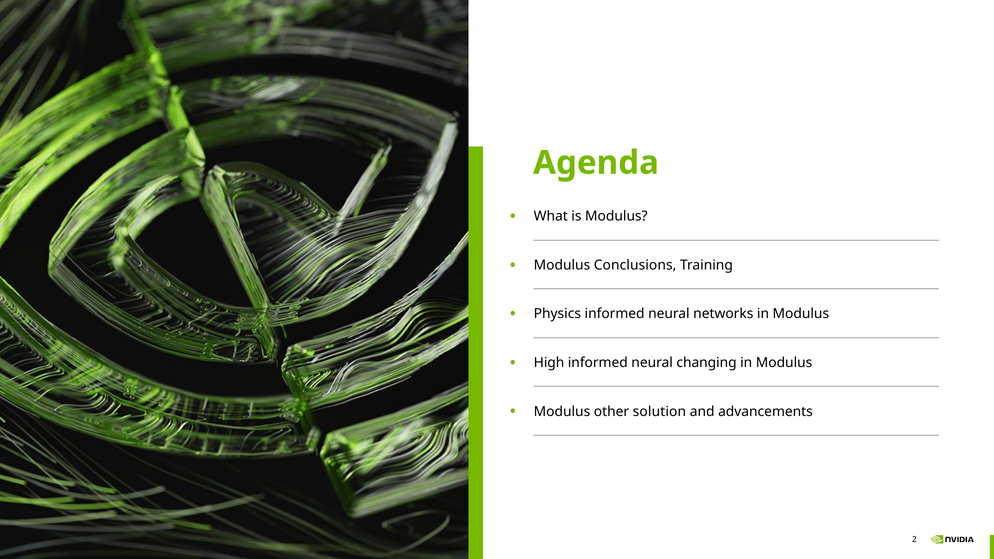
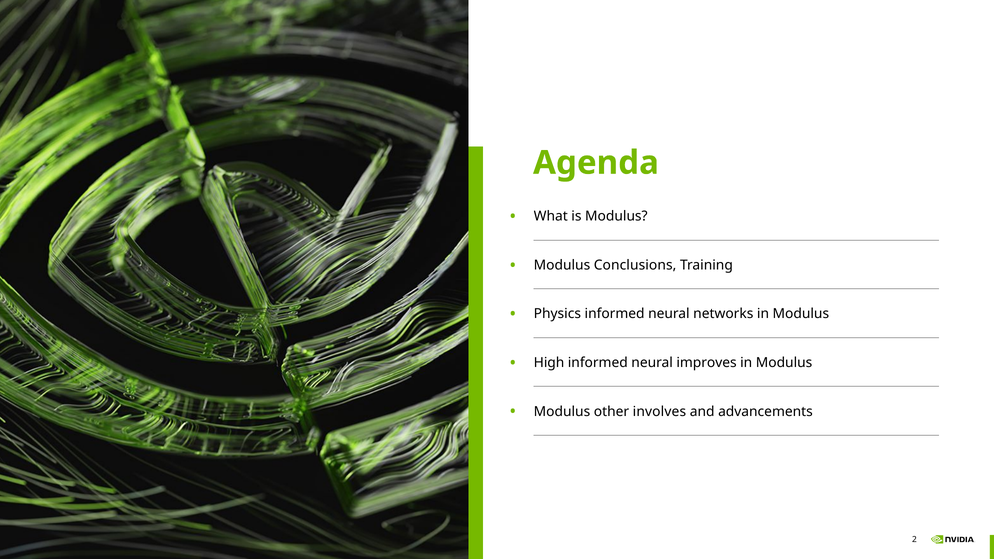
changing: changing -> improves (707, 363)
solution: solution -> involves (659, 412)
